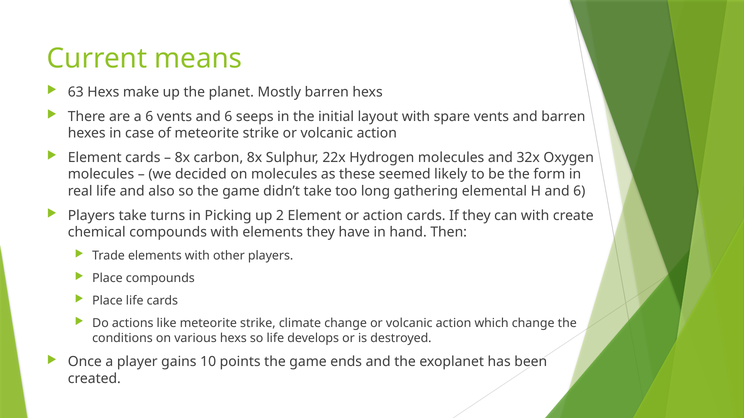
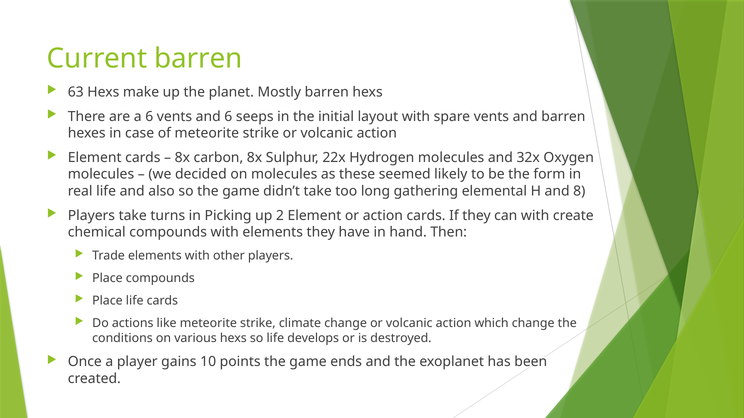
Current means: means -> barren (198, 59)
H and 6: 6 -> 8 (579, 191)
